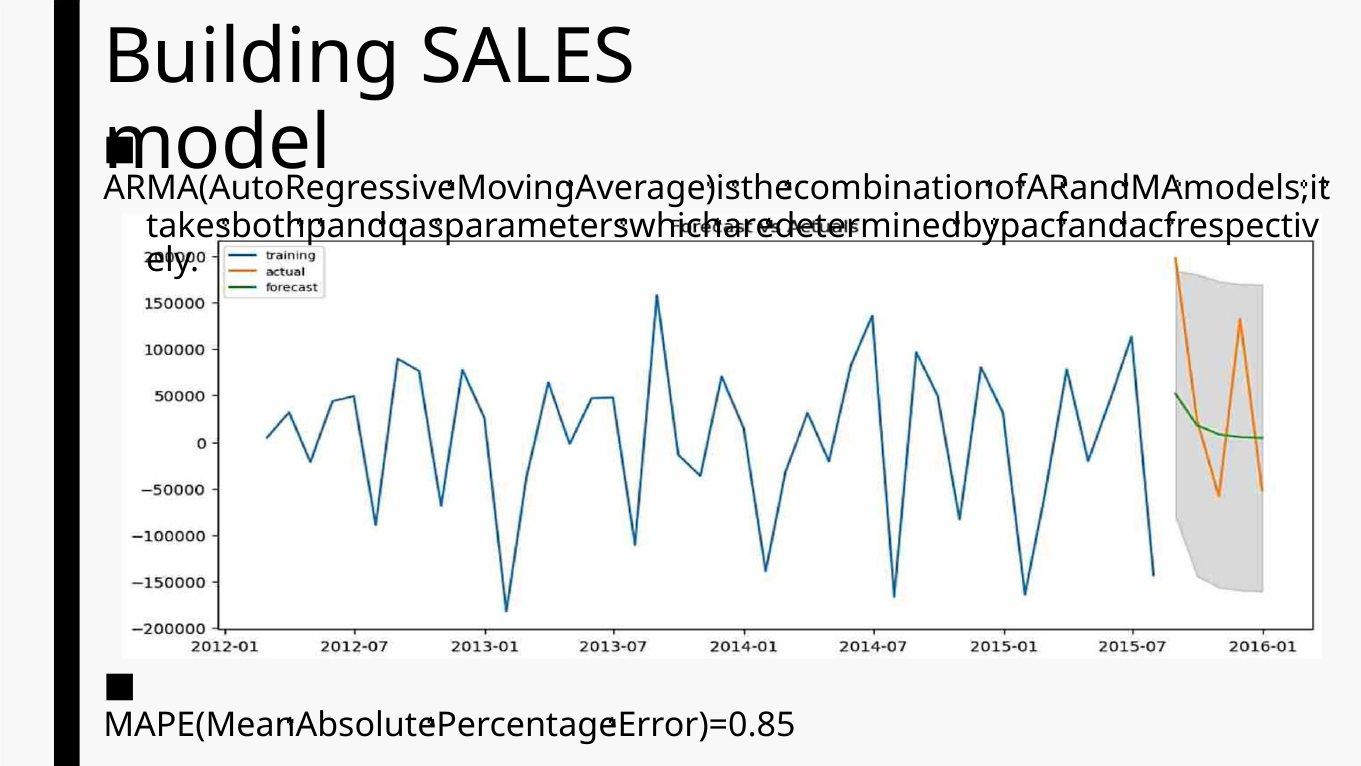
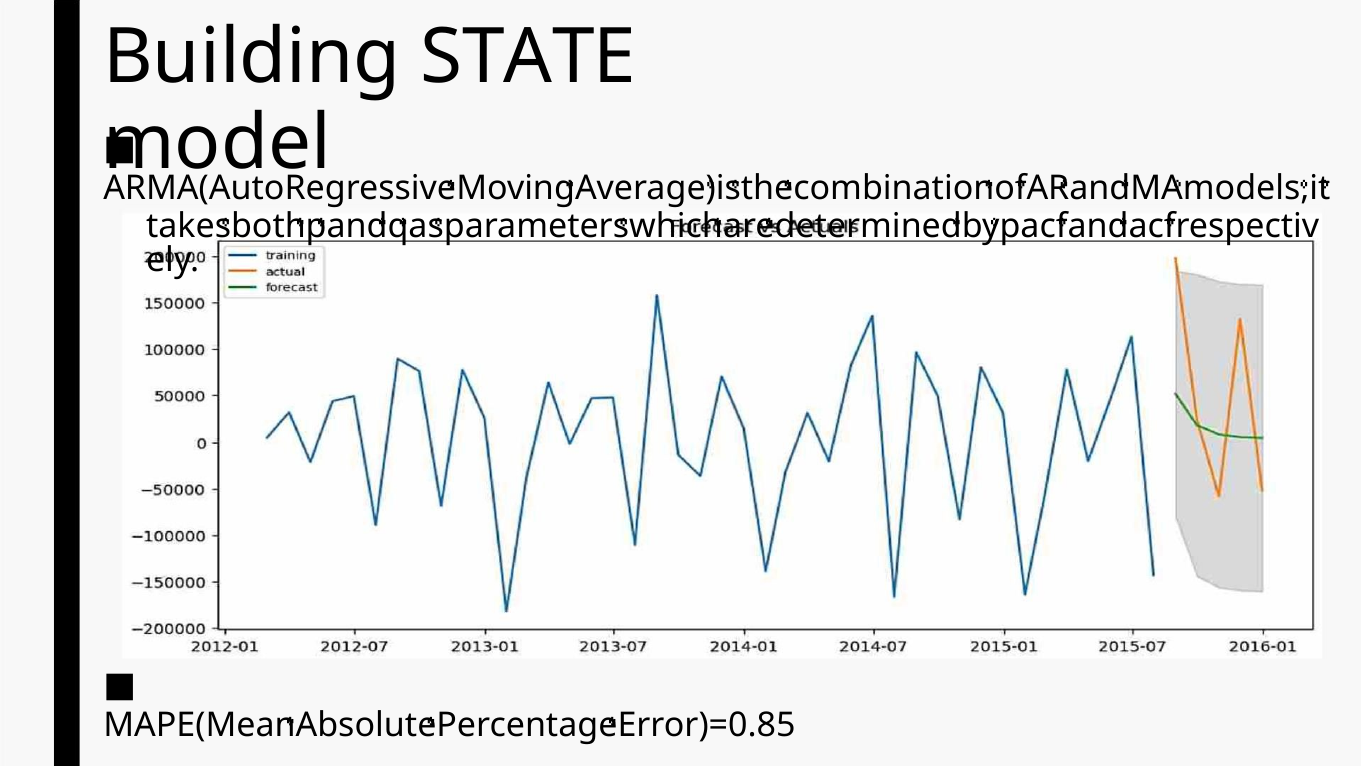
SALES: SALES -> STATE (529, 57)
